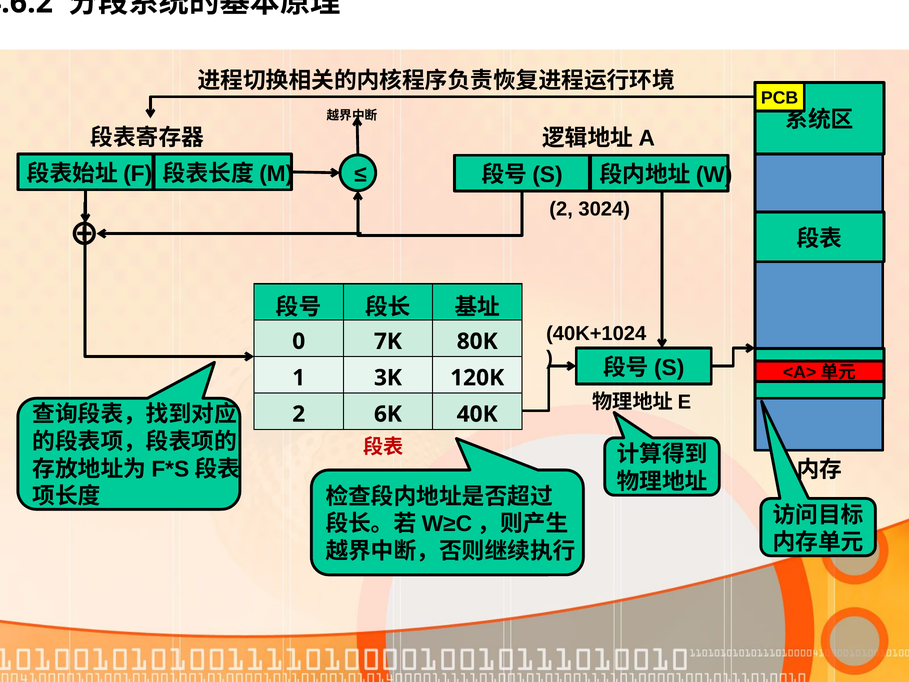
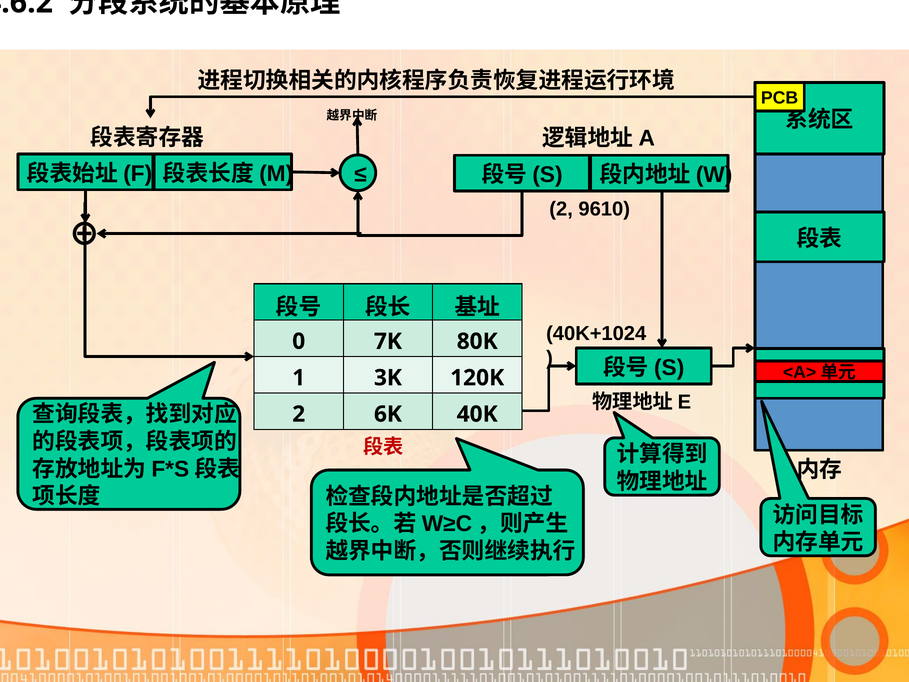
3024: 3024 -> 9610 (604, 209)
